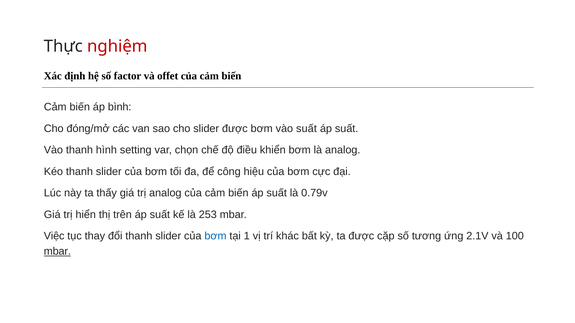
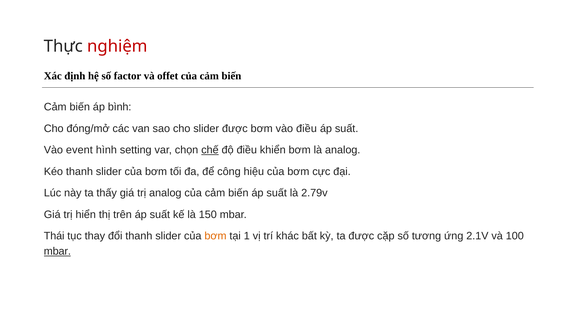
vào suất: suất -> điều (306, 129)
Vào thanh: thanh -> event (79, 150)
chế underline: none -> present (210, 150)
0.79v: 0.79v -> 2.79v (314, 193)
253: 253 -> 150 (208, 215)
Việc: Việc -> Thái (54, 236)
bơm colour: blue -> orange (215, 236)
